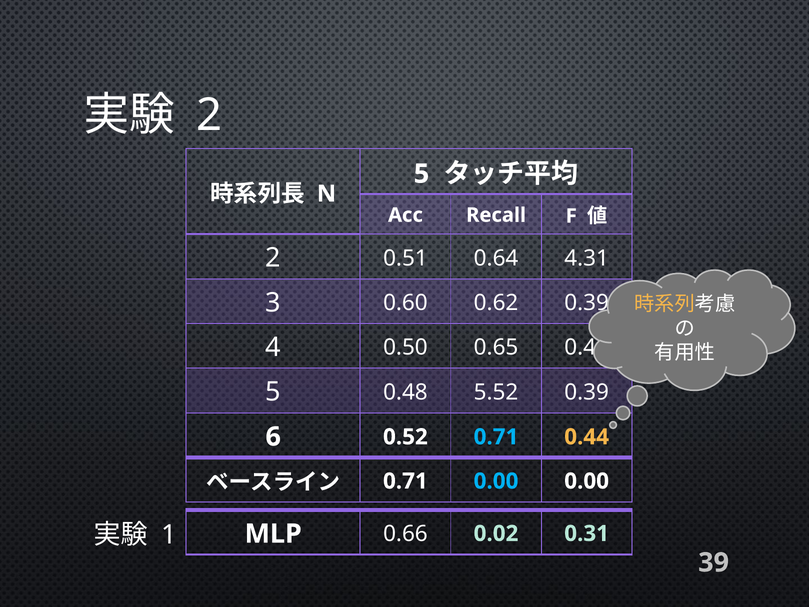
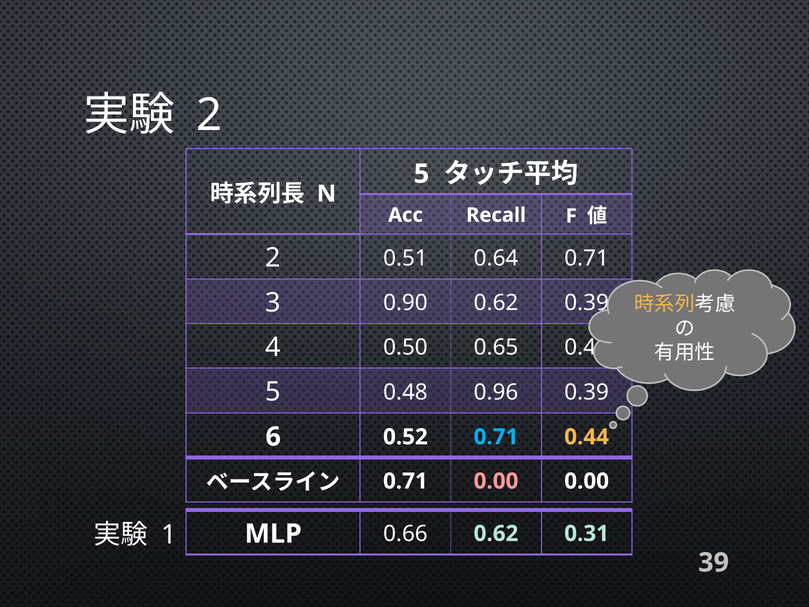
0.64 4.31: 4.31 -> 0.71 (587, 258)
0.60: 0.60 -> 0.90 (405, 303)
5.52: 5.52 -> 0.96 (496, 392)
0.00 colour: light blue -> pink (496, 481)
0.66 0.02: 0.02 -> 0.62 (496, 533)
